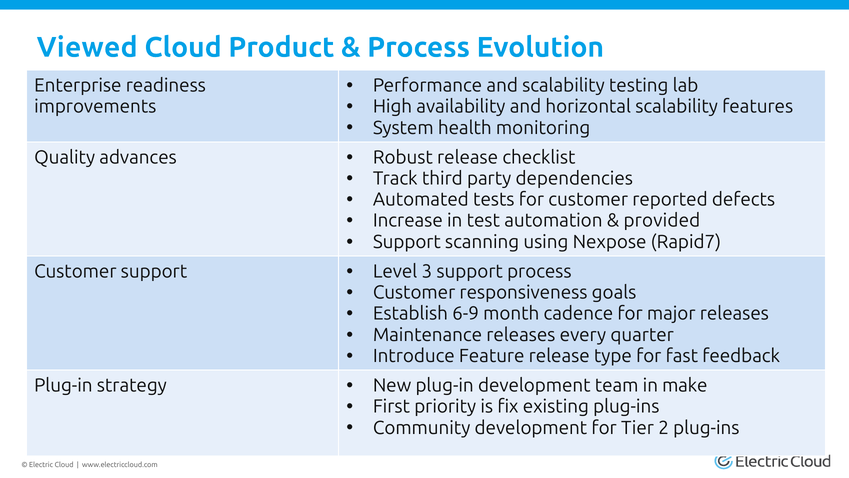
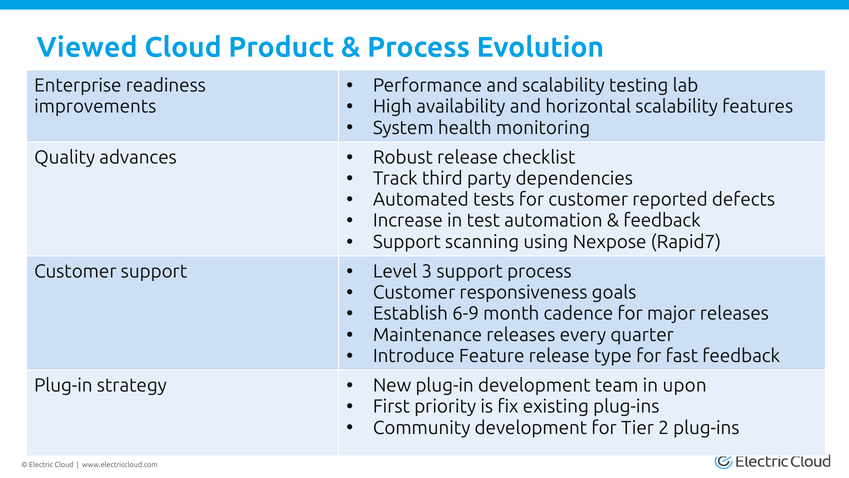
provided: provided -> feedback (662, 221)
make: make -> upon (685, 385)
